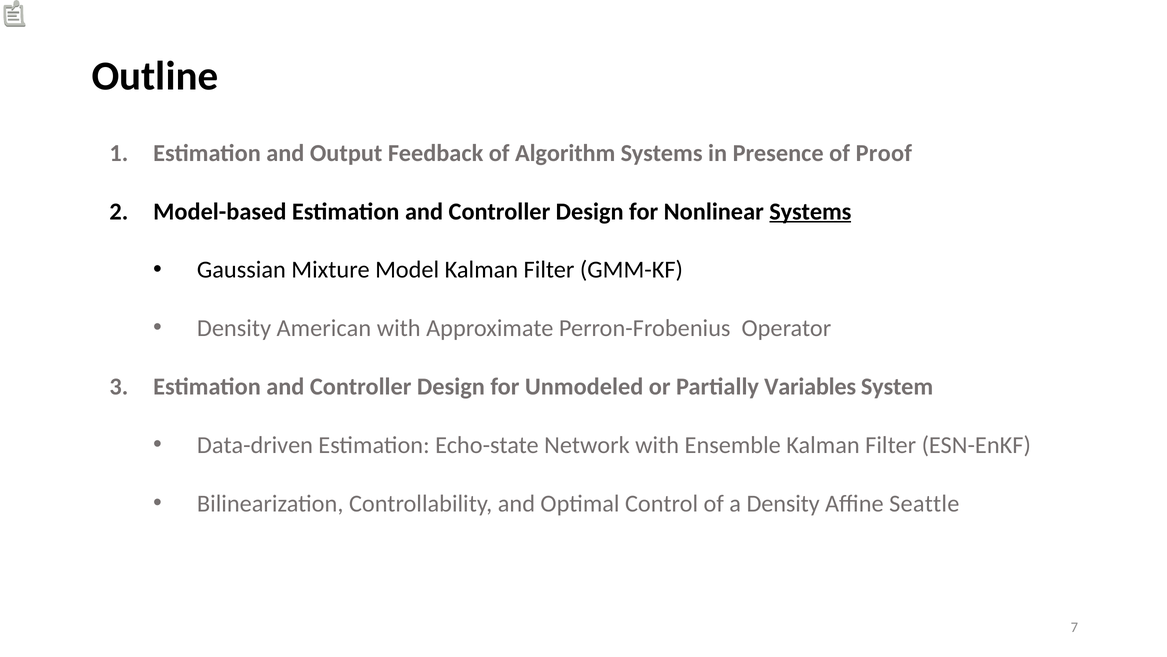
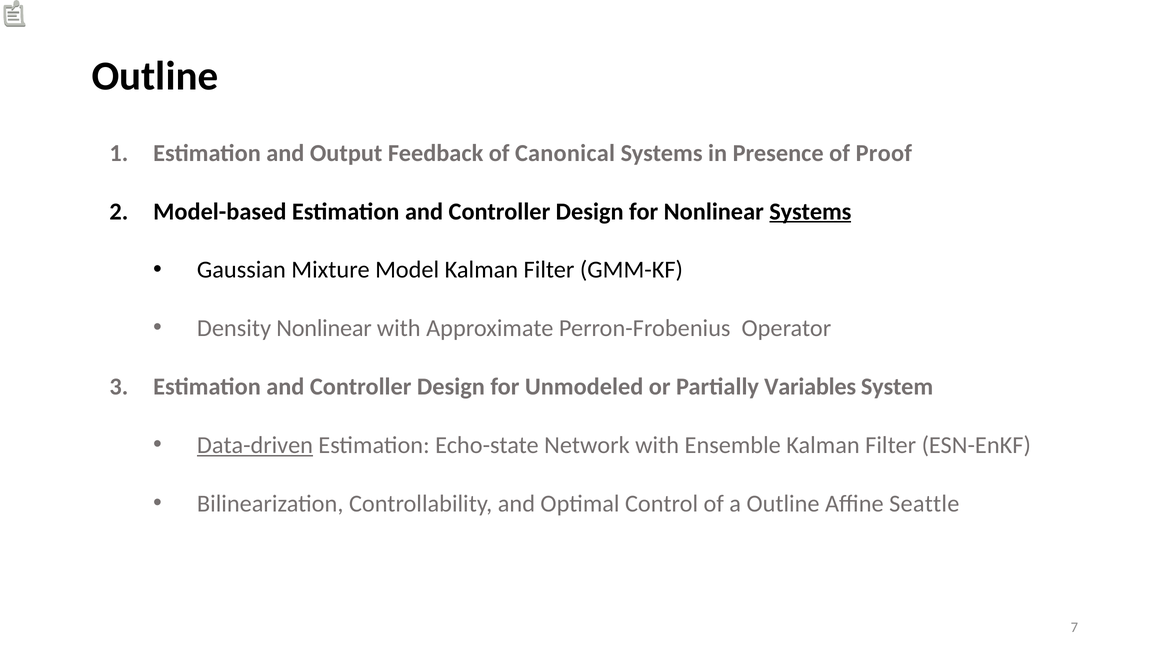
Algorithm: Algorithm -> Canonical (565, 153)
Density American: American -> Nonlinear (324, 328)
Data-driven underline: none -> present (255, 445)
a Density: Density -> Outline (783, 503)
